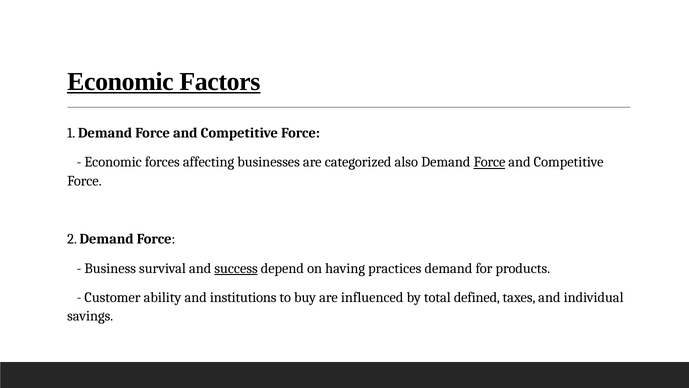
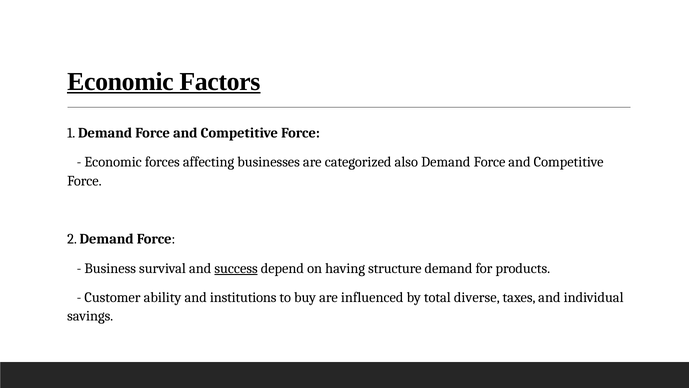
Force underline: present -> none (489, 162)
practices: practices -> structure (395, 268)
defined: defined -> diverse (477, 297)
